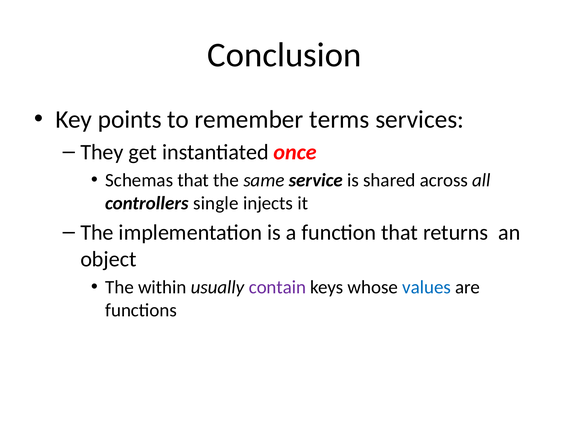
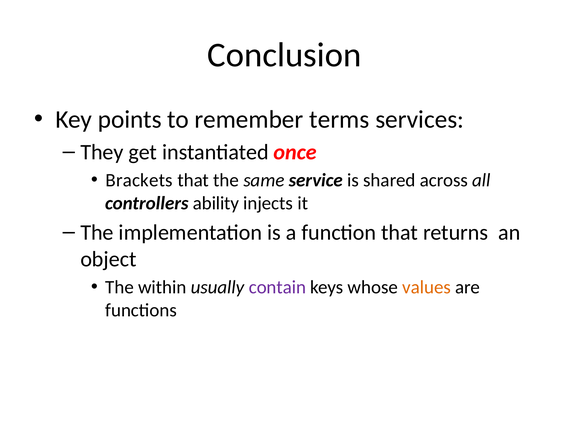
Schemas: Schemas -> Brackets (139, 180)
single: single -> ability (216, 203)
values colour: blue -> orange (427, 287)
